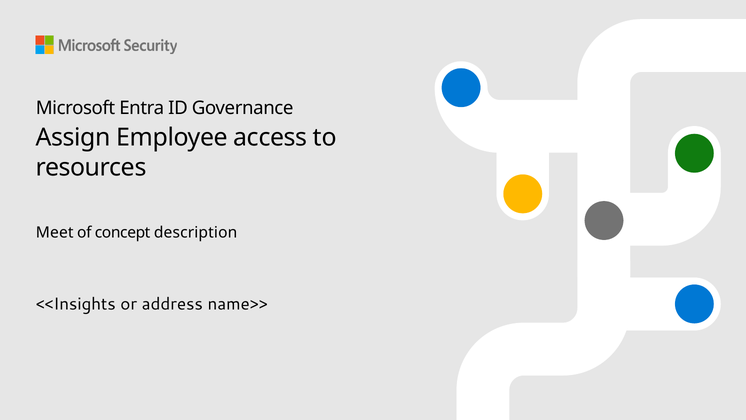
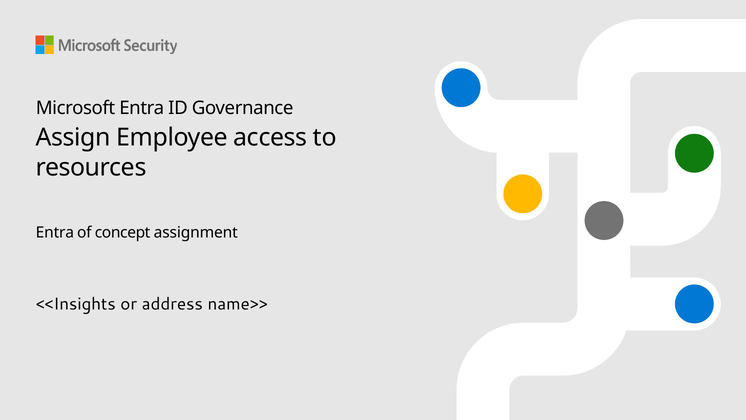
Meet: Meet -> Entra (55, 232)
description: description -> assignment (196, 232)
